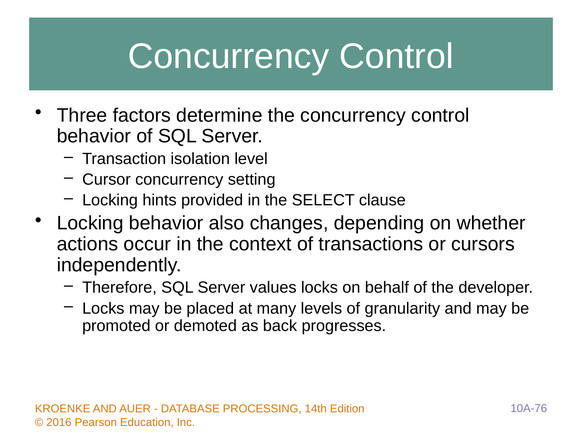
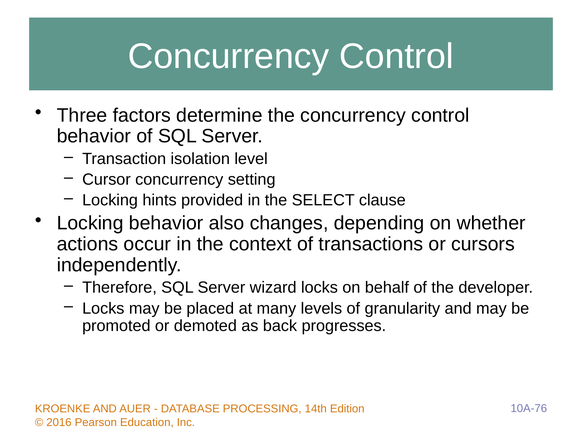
values: values -> wizard (273, 287)
